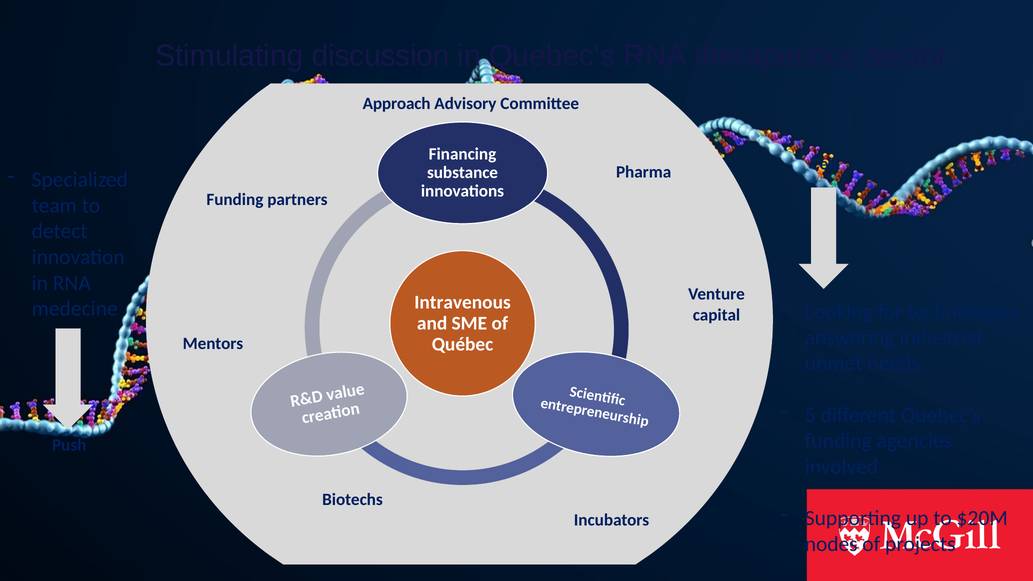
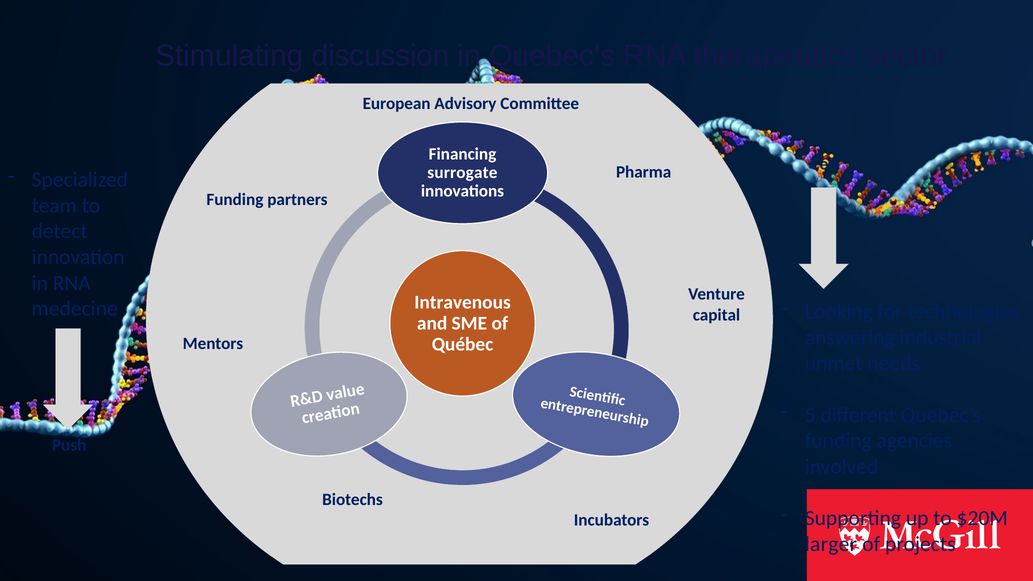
Approach: Approach -> European (397, 104)
substance: substance -> surrogate (462, 173)
nodes: nodes -> larger (831, 544)
